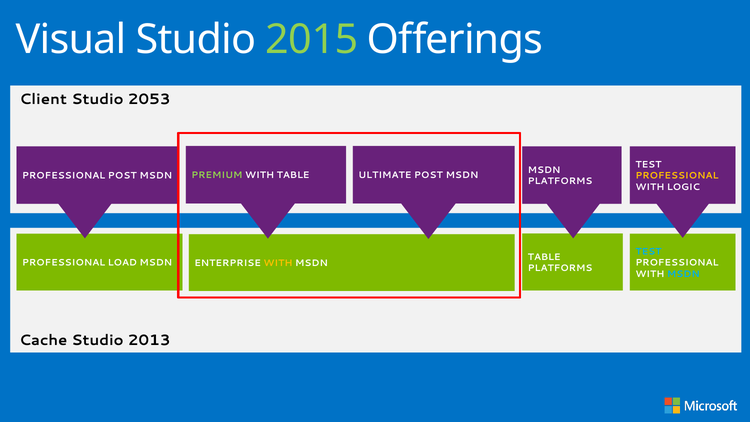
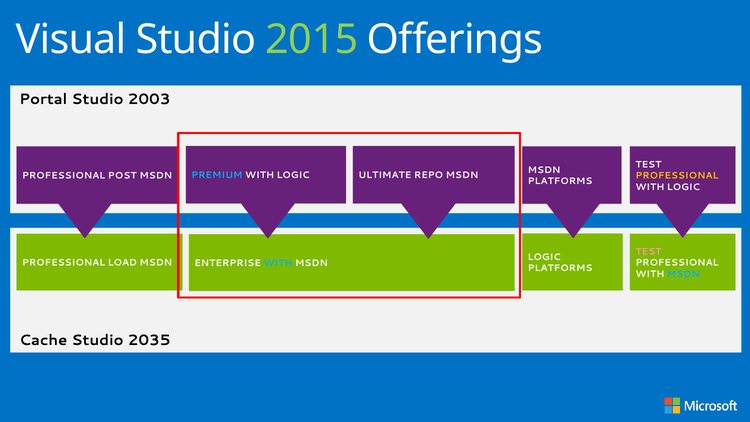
Client: Client -> Portal (43, 99)
2053: 2053 -> 2003 (149, 99)
PREMIUM colour: light green -> light blue (217, 175)
TABLE: TABLE -> LOGIC (293, 175)
ULTIMATE POST: POST -> REPO (429, 175)
TEST colour: light blue -> pink (648, 251)
TABLE: TABLE -> LOGIC (544, 257)
WITH colour: yellow -> light blue (278, 263)
2013: 2013 -> 2035 (149, 340)
